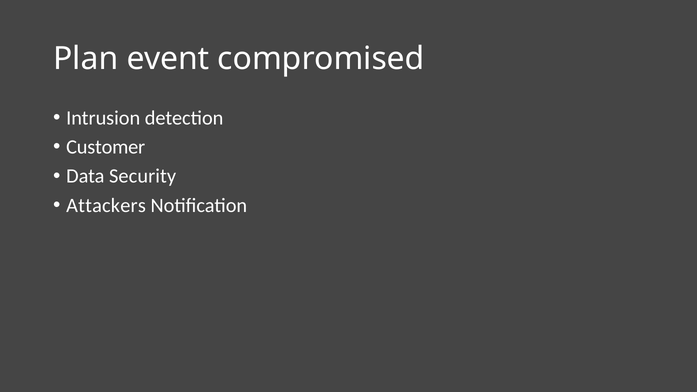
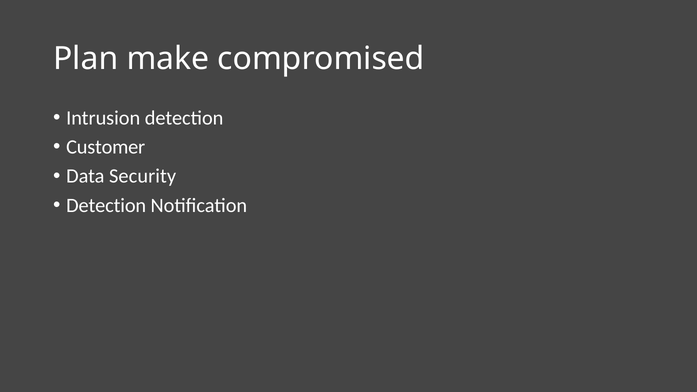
event: event -> make (168, 59)
Attackers: Attackers -> Detection (106, 206)
